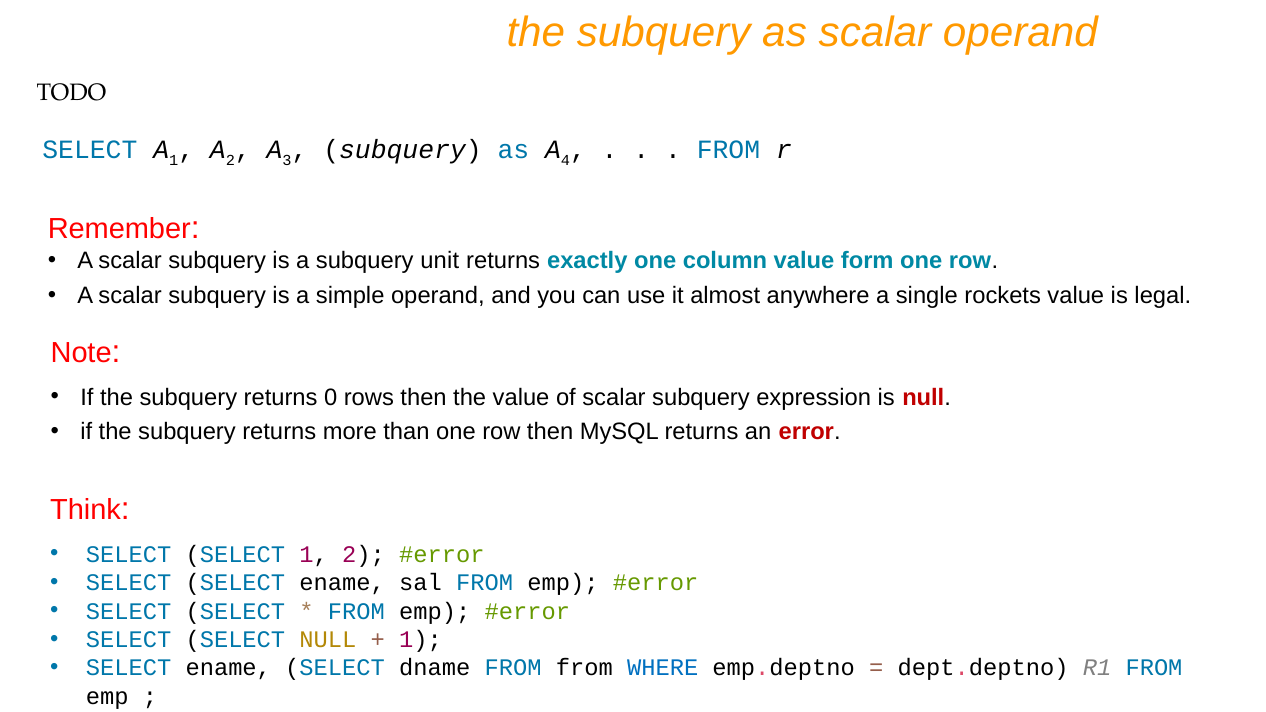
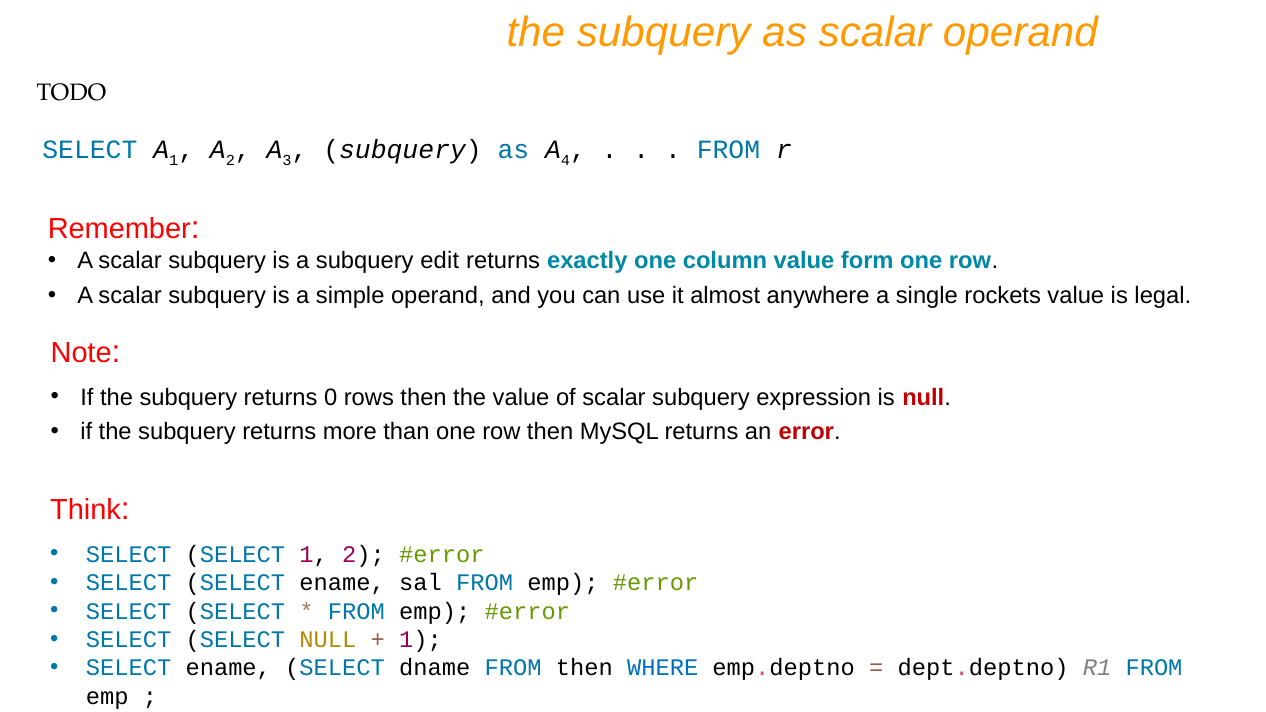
unit: unit -> edit (440, 261)
FROM from: from -> then (584, 668)
